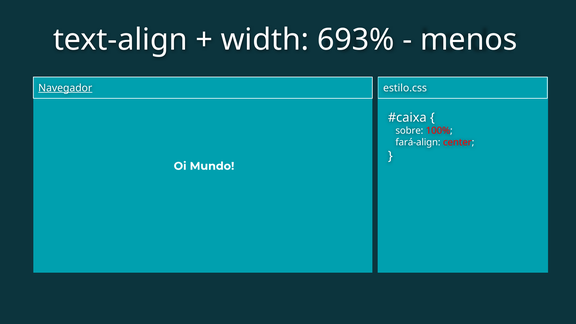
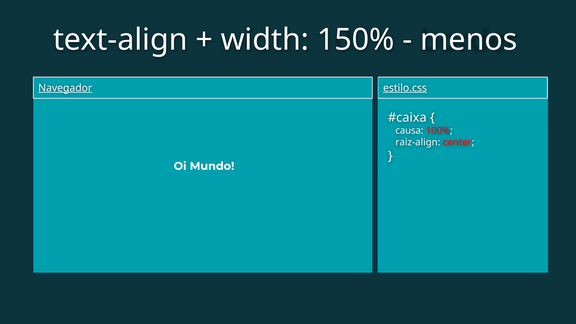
693%: 693% -> 150% (356, 40)
estilo.css underline: none -> present (405, 88)
sobre: sobre -> causa (409, 131)
fará-align: fará-align -> raiz-align (418, 142)
